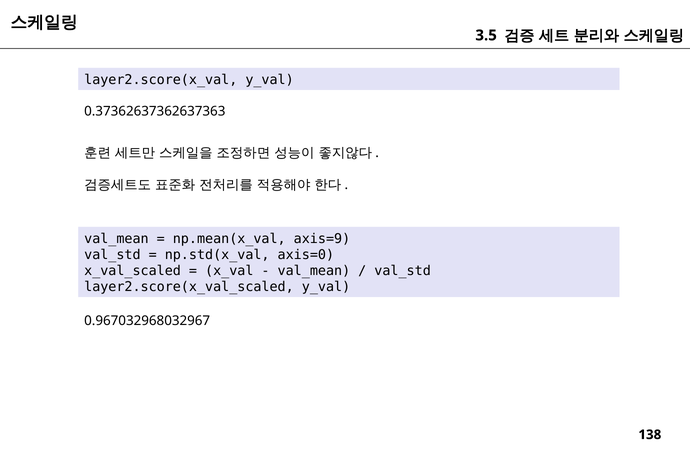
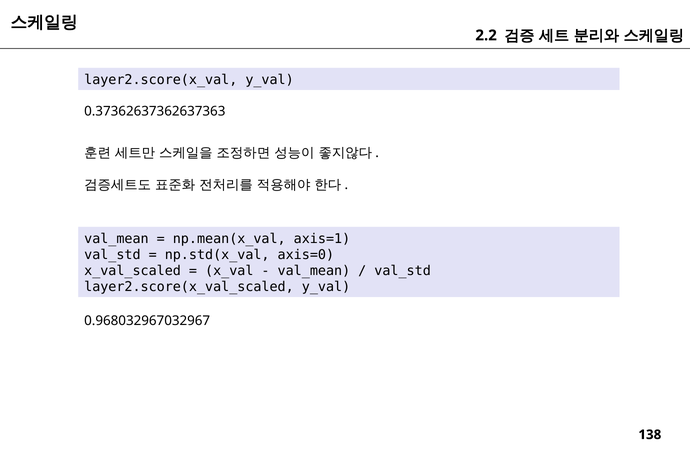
3.5: 3.5 -> 2.2 (486, 35)
axis=9: axis=9 -> axis=1 (322, 239)
0.967032968032967: 0.967032968032967 -> 0.968032967032967 (147, 321)
